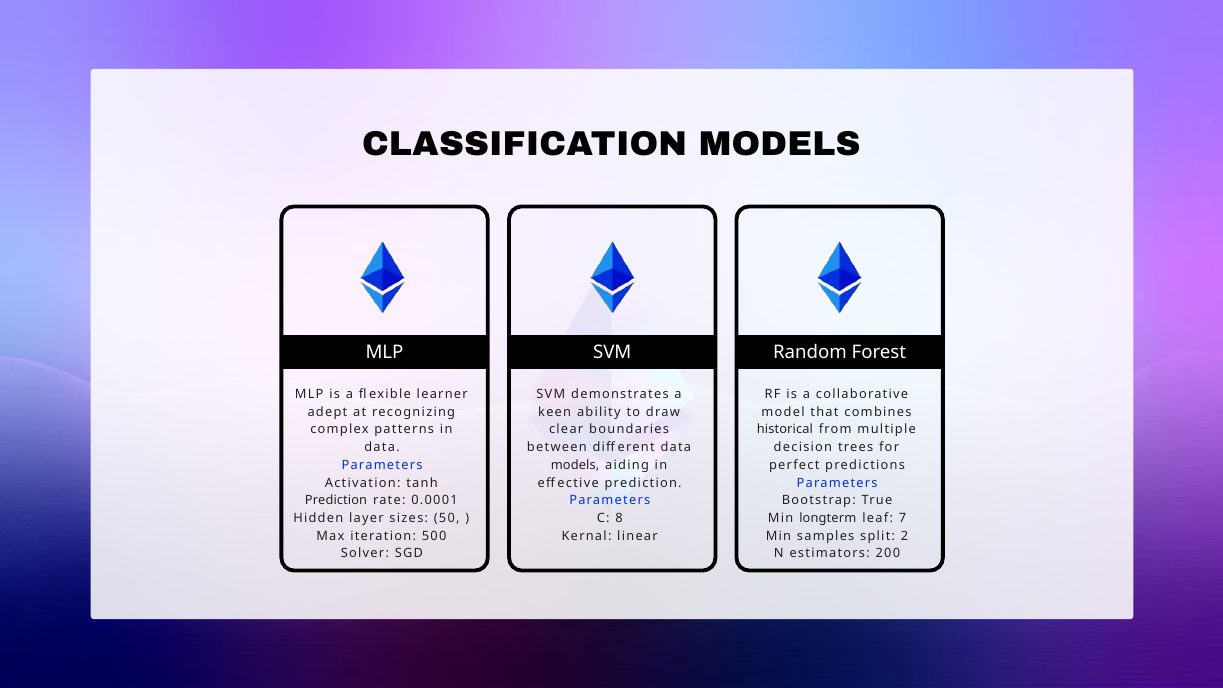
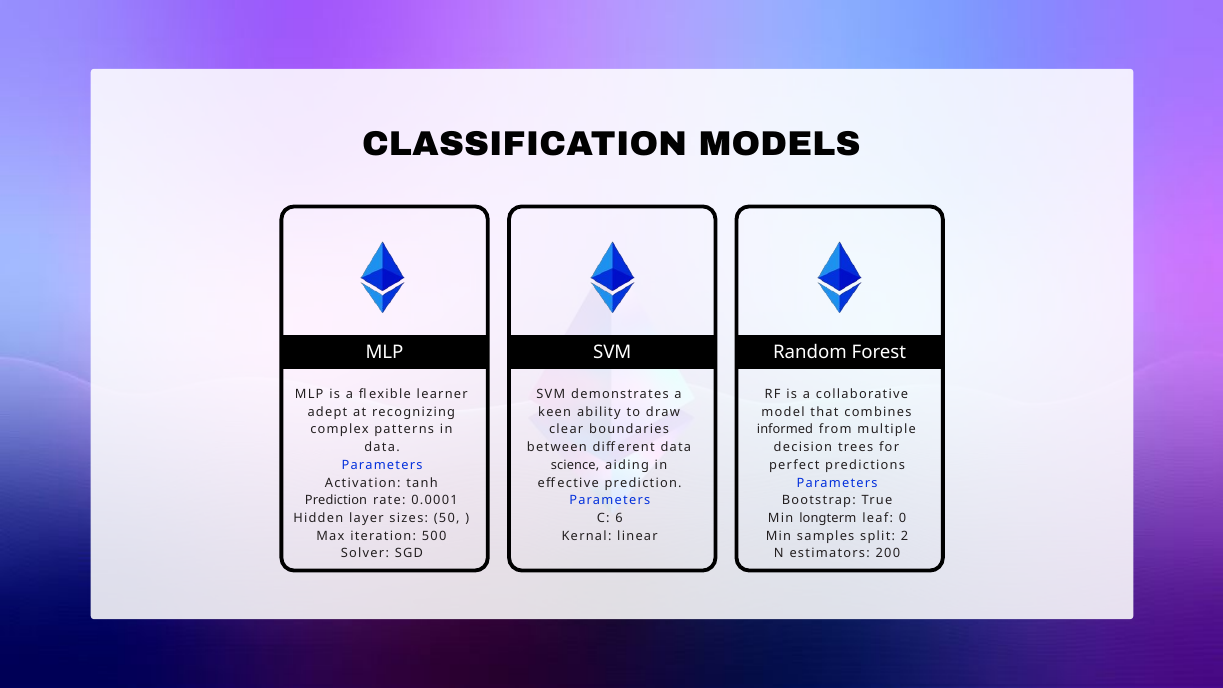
historical: historical -> informed (785, 430)
models: models -> science (575, 465)
8: 8 -> 6 (619, 518)
7: 7 -> 0 (902, 518)
